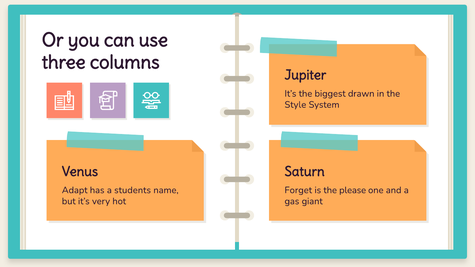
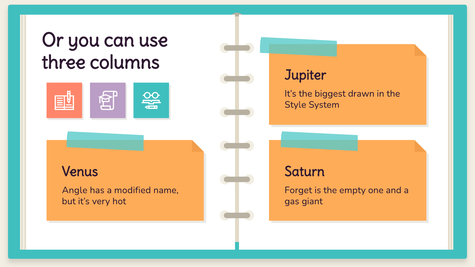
Adapt: Adapt -> Angle (75, 190)
students: students -> modified (133, 190)
please: please -> empty (353, 190)
